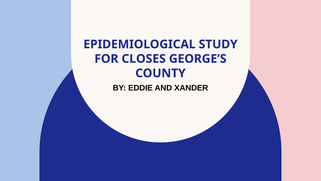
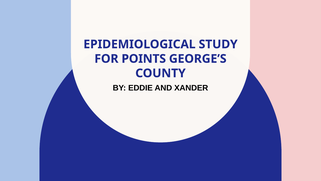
CLOSES: CLOSES -> POINTS (144, 59)
